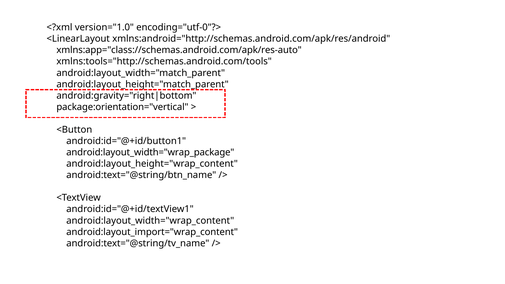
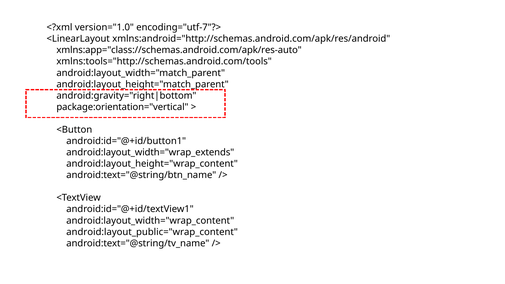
encoding="utf-0"?>: encoding="utf-0"?> -> encoding="utf-7"?> (179, 27)
android:layout_width="wrap_package: android:layout_width="wrap_package -> android:layout_width="wrap_extends (150, 152)
android:layout_import="wrap_content: android:layout_import="wrap_content -> android:layout_public="wrap_content (152, 232)
